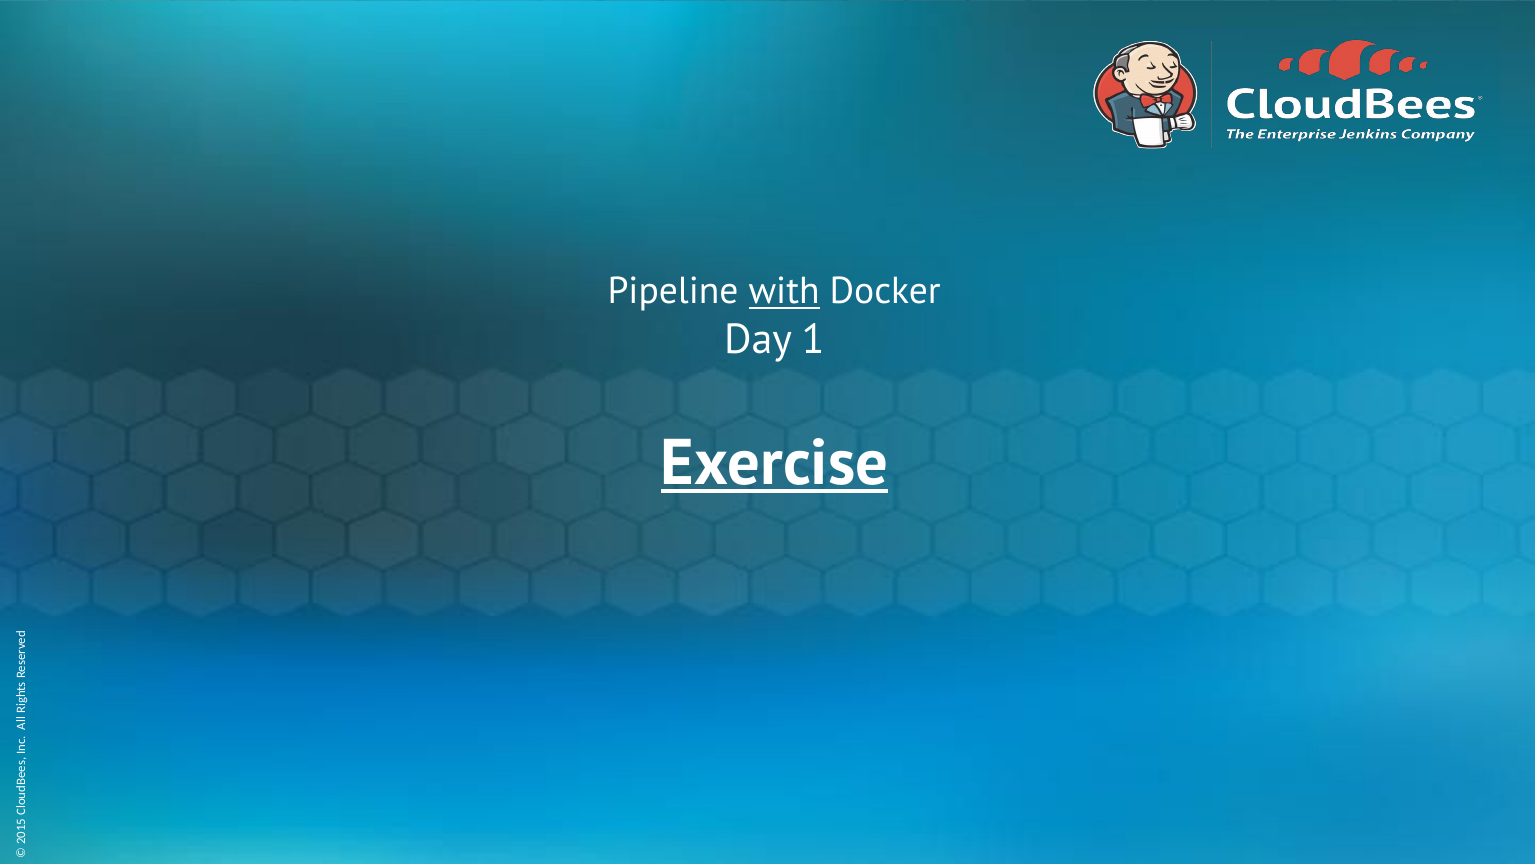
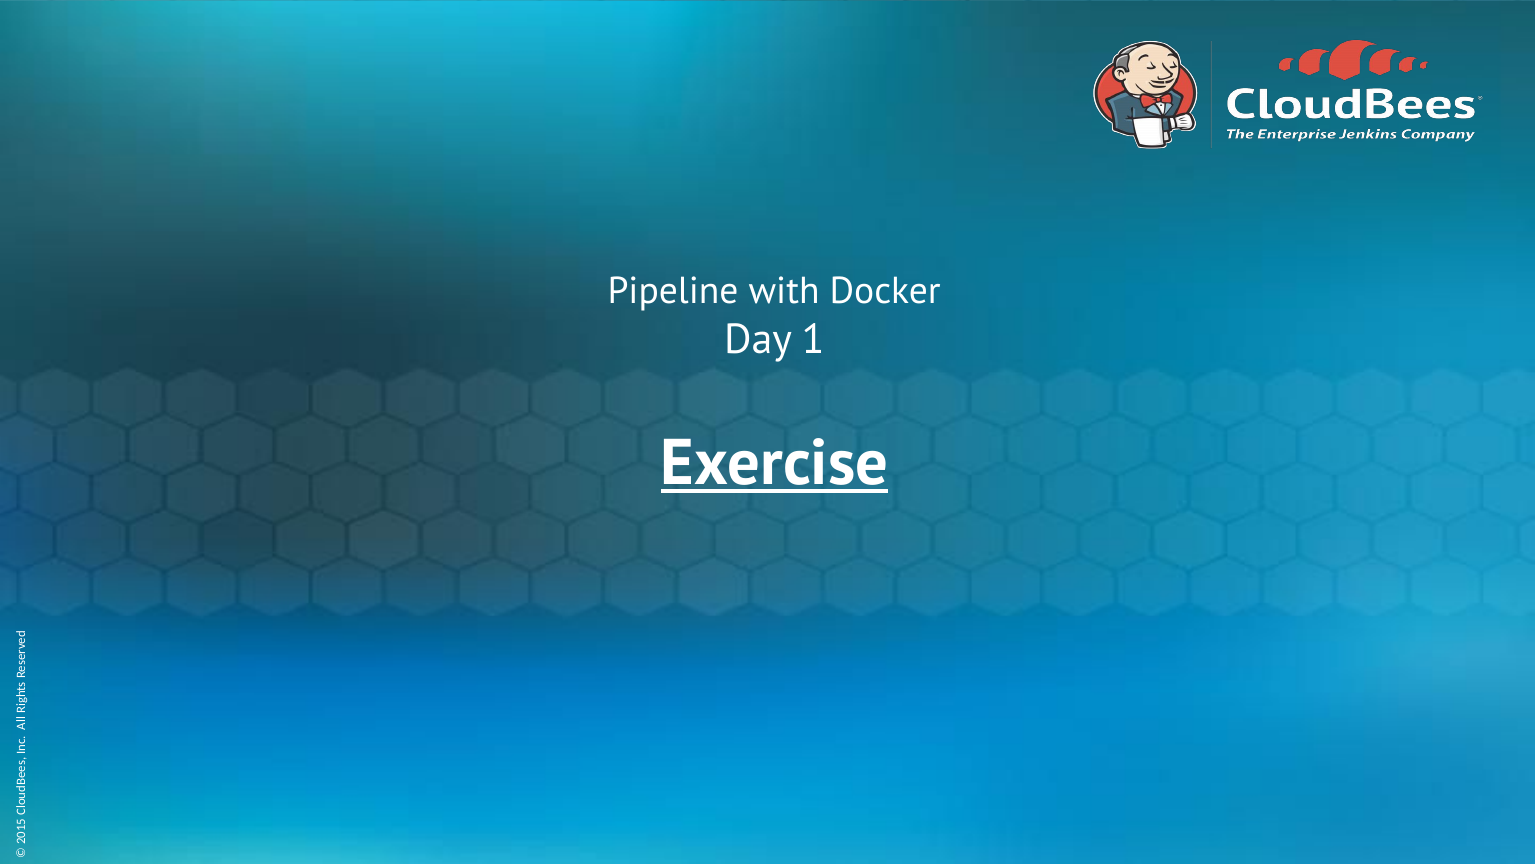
with underline: present -> none (784, 291)
